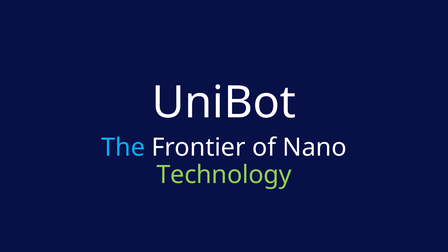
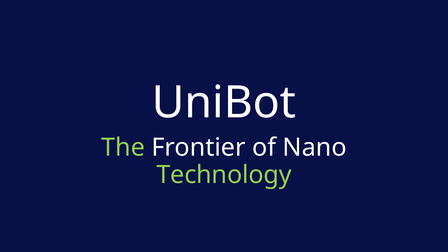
The colour: light blue -> light green (123, 147)
